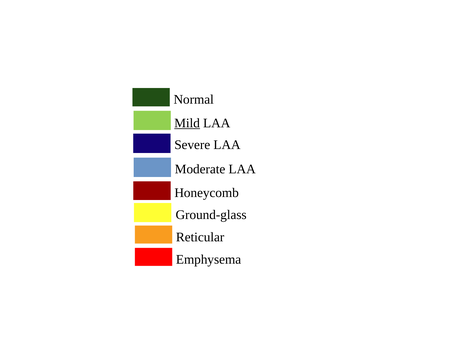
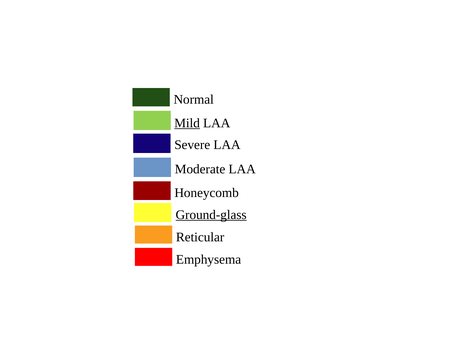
Ground-glass underline: none -> present (211, 215)
